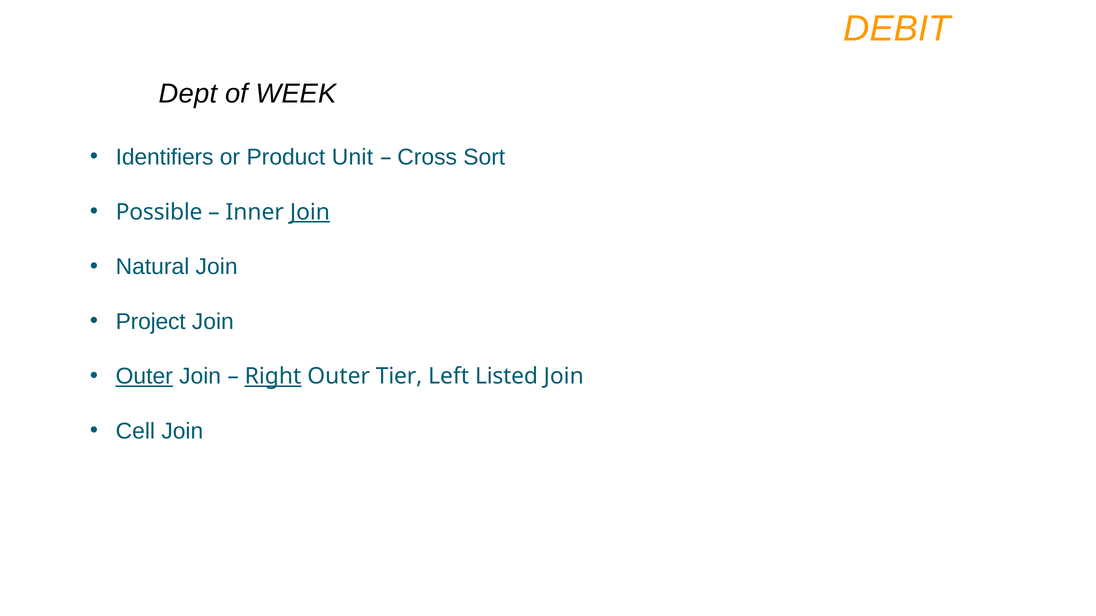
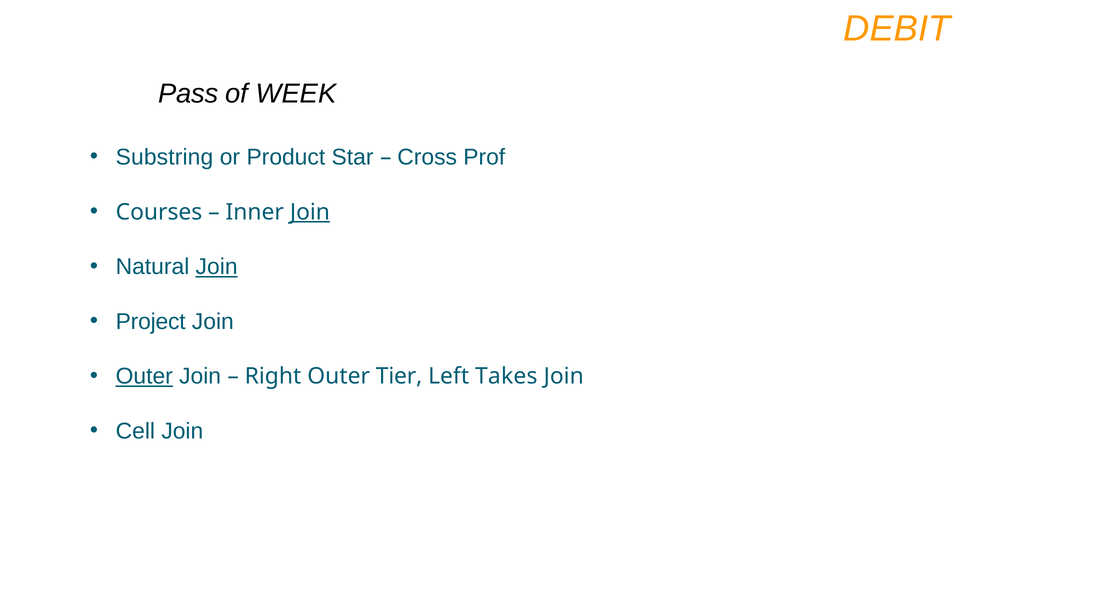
Dept: Dept -> Pass (188, 94)
Identifiers: Identifiers -> Substring (164, 157)
Unit: Unit -> Star (353, 157)
Sort: Sort -> Prof (484, 157)
Possible: Possible -> Courses (159, 212)
Join underline: none -> present (217, 267)
Right underline: present -> none (273, 377)
Listed: Listed -> Takes (506, 377)
